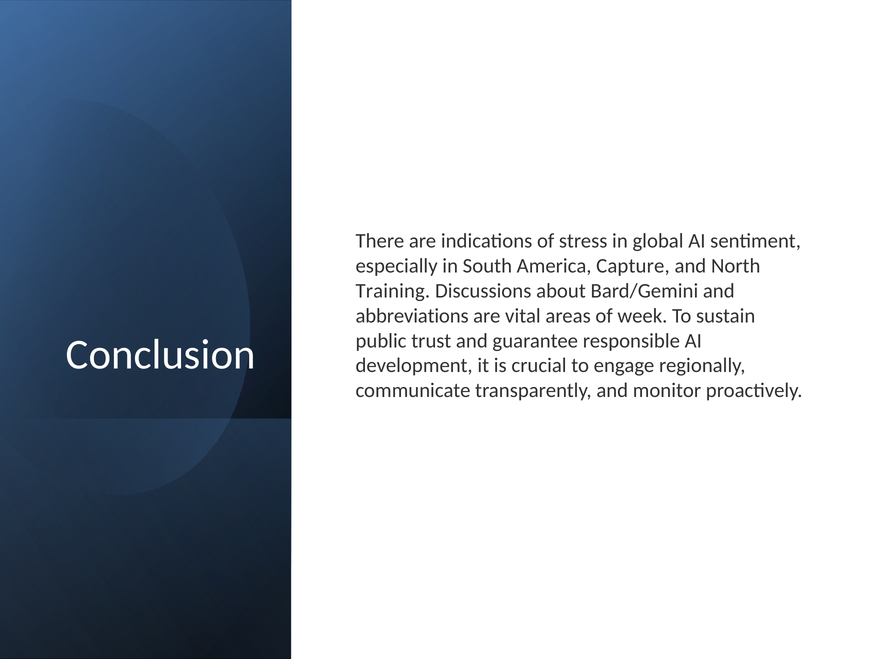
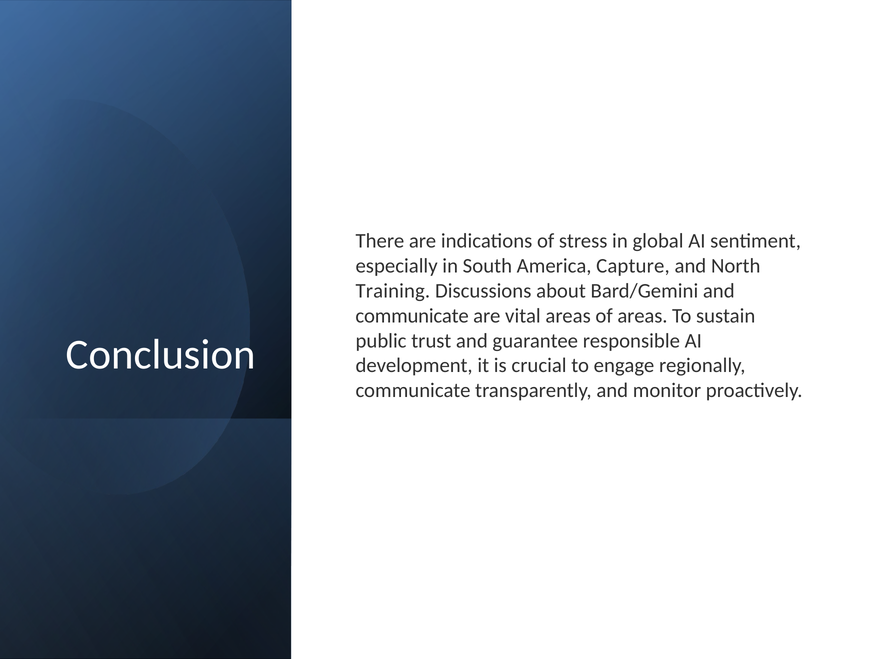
abbreviations: abbreviations -> communicate (412, 316)
of week: week -> areas (642, 316)
